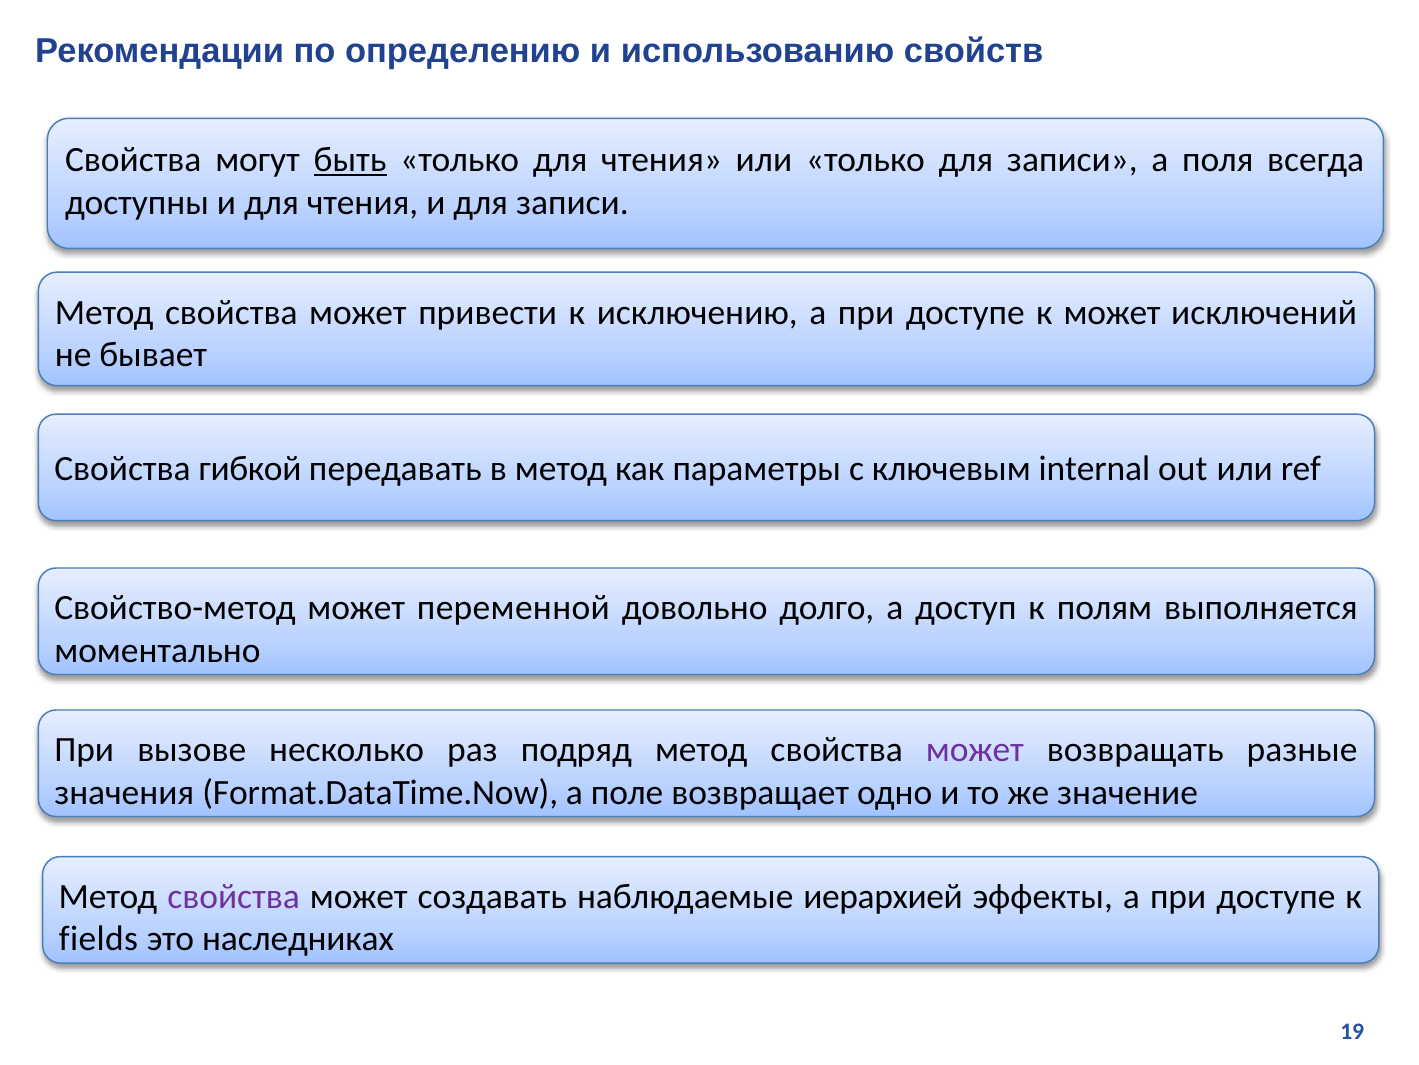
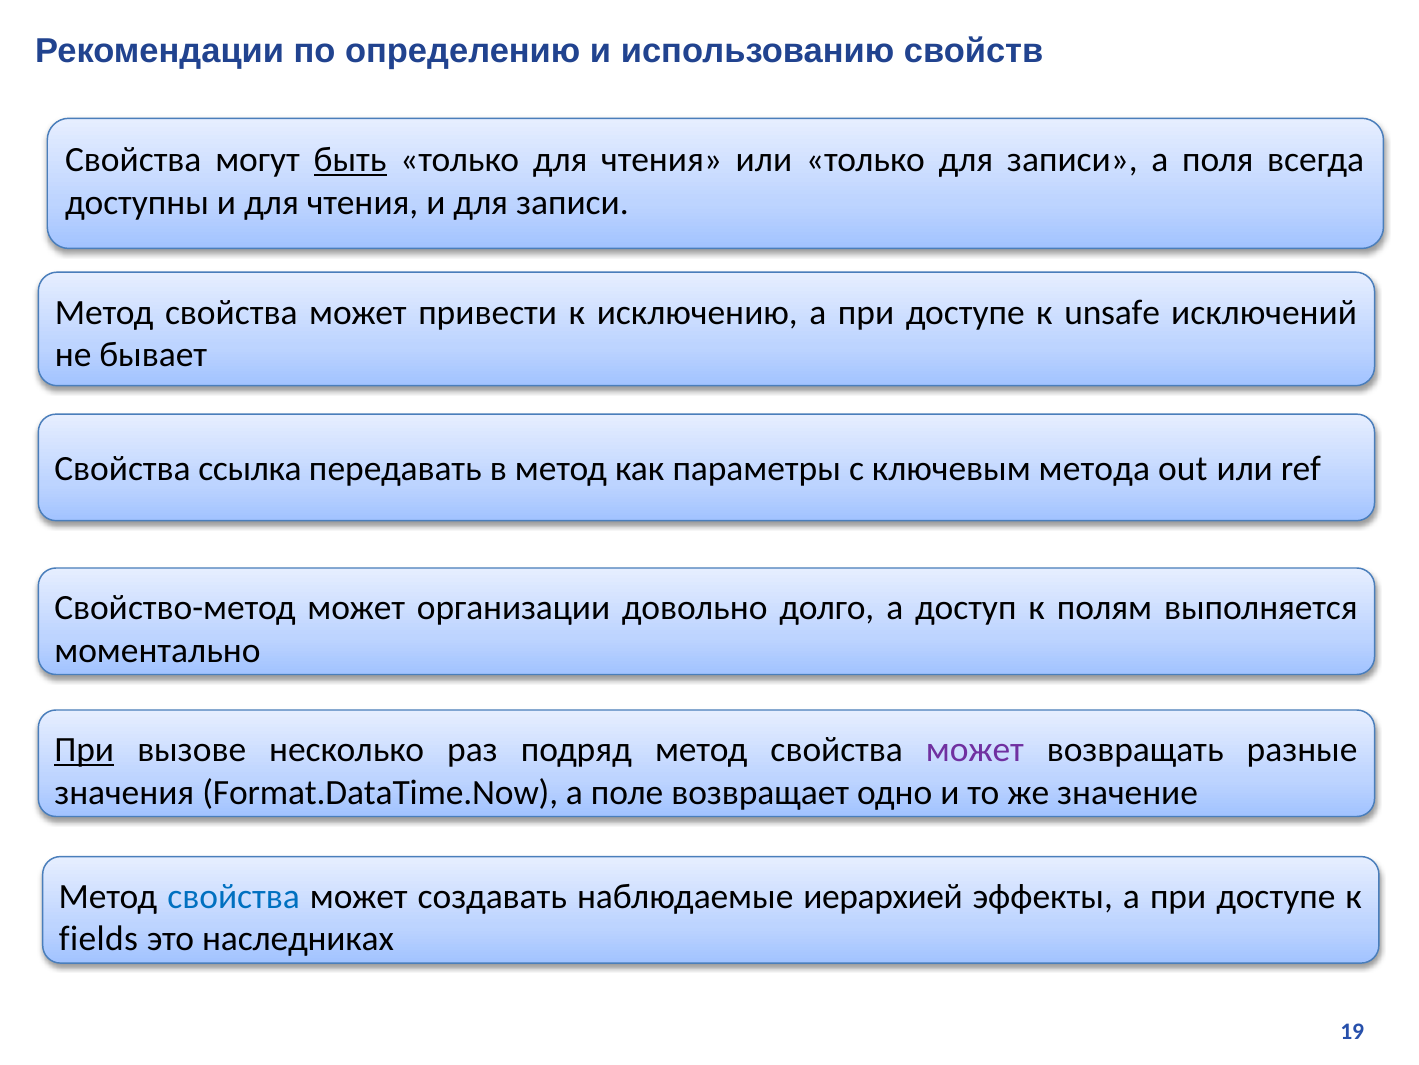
к может: может -> unsafe (1112, 312)
гибкой: гибкой -> ссылка (250, 469)
internal: internal -> метода (1094, 469)
переменной: переменной -> организации (514, 607)
При underline: none -> present (84, 749)
свойства colour: purple -> blue (234, 896)
